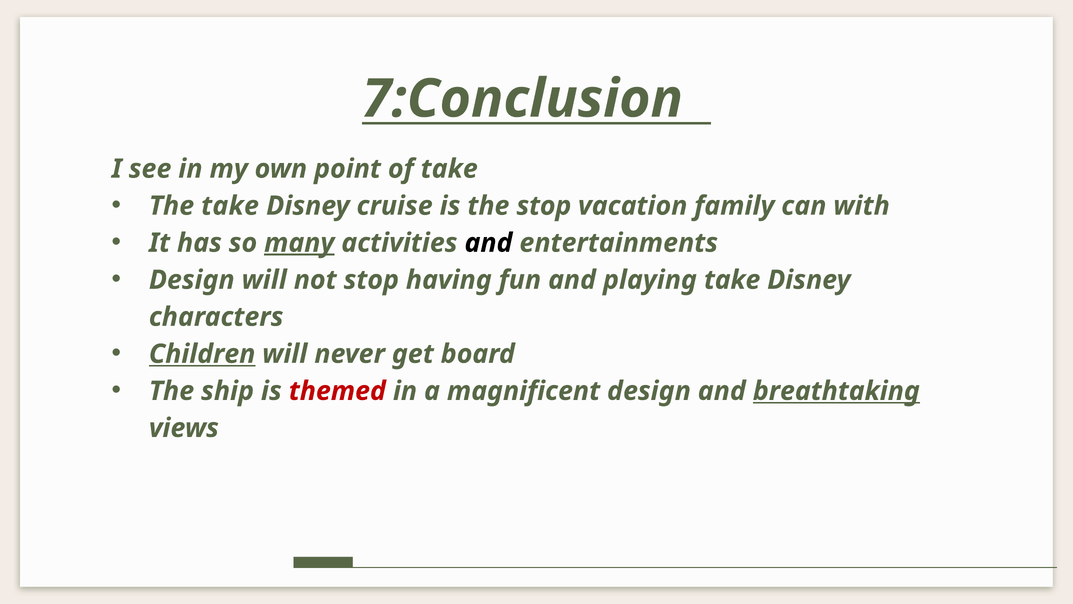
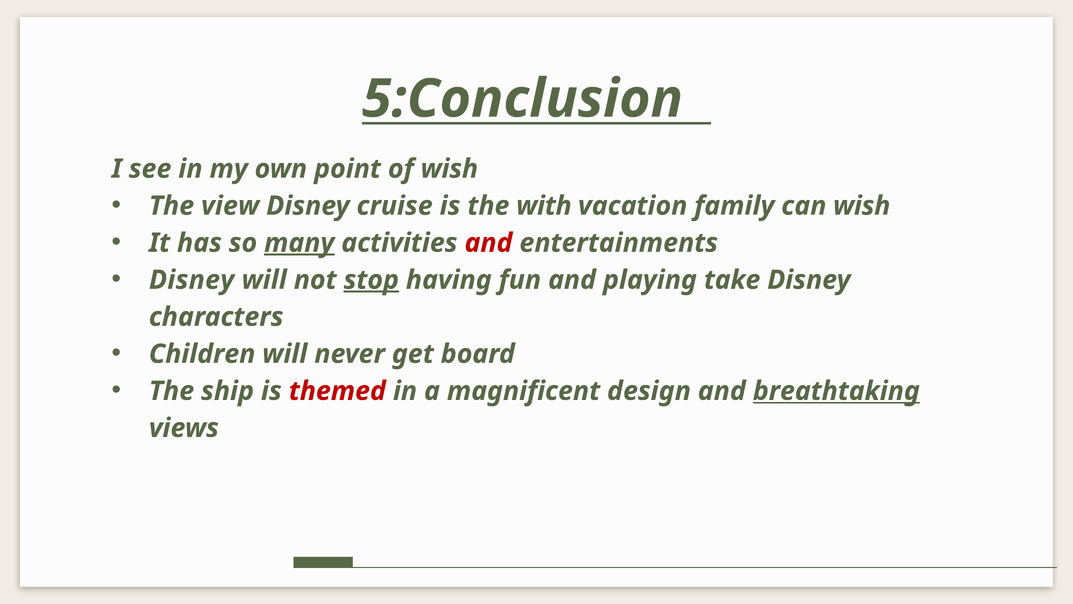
7:Conclusion: 7:Conclusion -> 5:Conclusion (522, 99)
of take: take -> wish (449, 169)
The take: take -> view (230, 206)
the stop: stop -> with (544, 206)
can with: with -> wish (862, 206)
and colour: black -> red (489, 243)
Design: Design -> Disney (192, 280)
stop underline: none -> present (371, 280)
Children underline: present -> none (202, 354)
